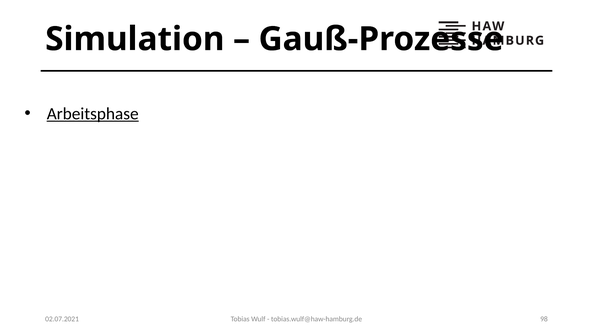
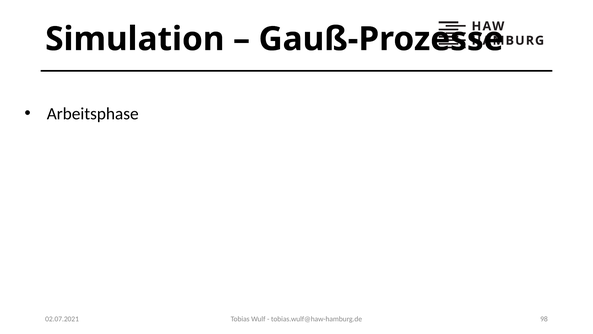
Arbeitsphase underline: present -> none (93, 114)
